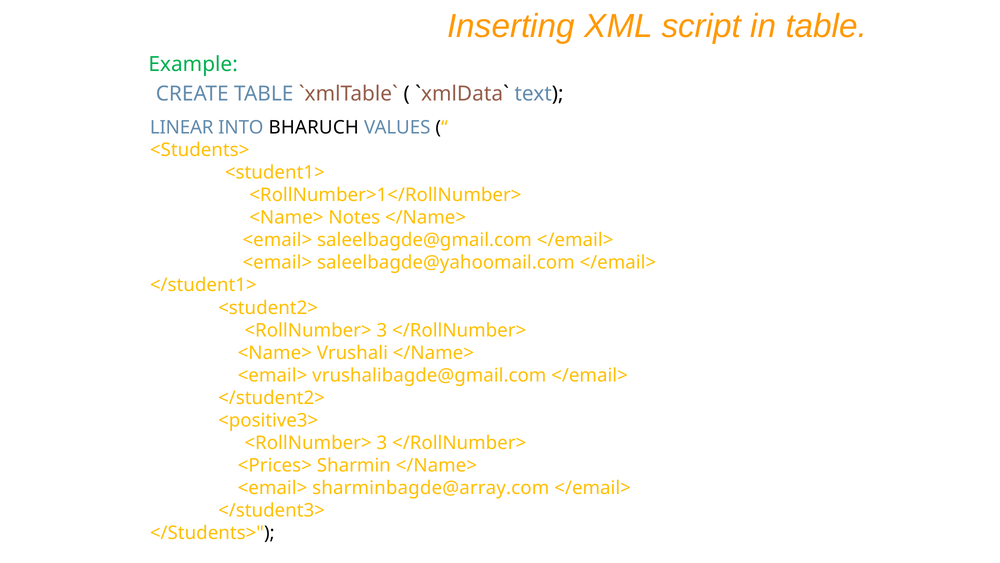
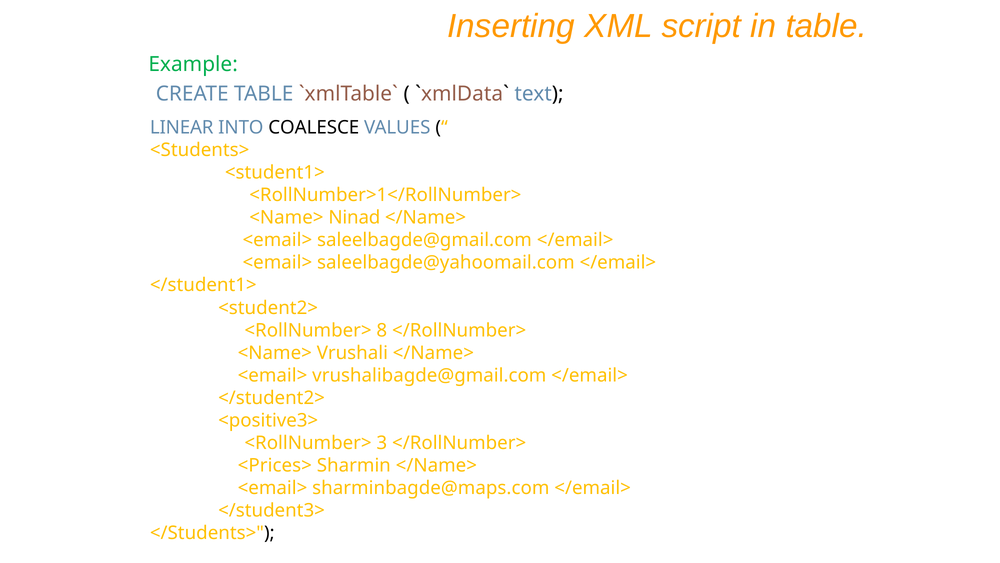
BHARUCH: BHARUCH -> COALESCE (314, 128)
Notes: Notes -> Ninad (354, 218)
3: 3 -> 8 (382, 330)
sharminbagde@array.com: sharminbagde@array.com -> sharminbagde@maps.com (431, 488)
